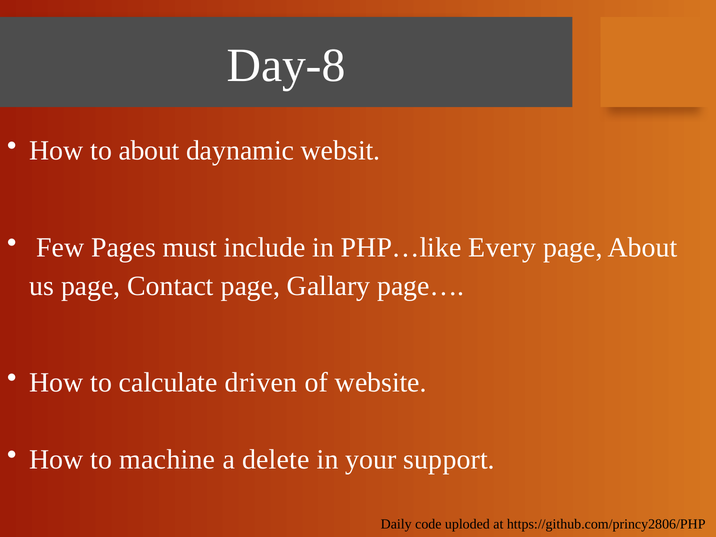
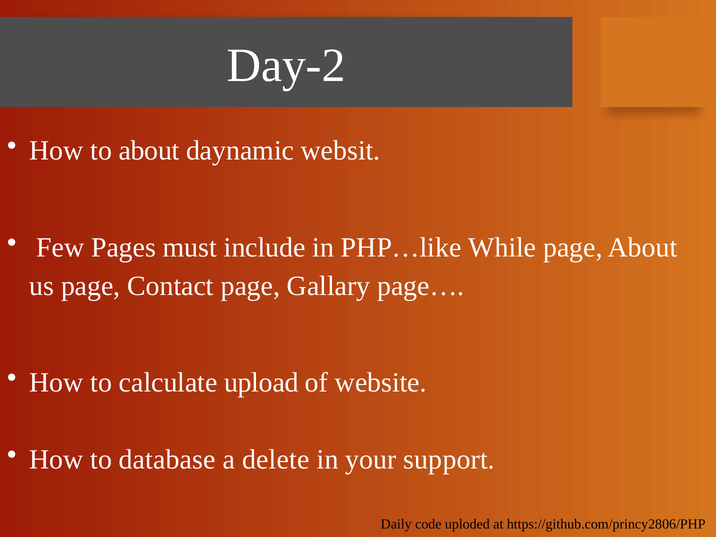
Day-8: Day-8 -> Day-2 (286, 65)
Every: Every -> While (502, 248)
driven: driven -> upload (261, 383)
machine: machine -> database (167, 460)
